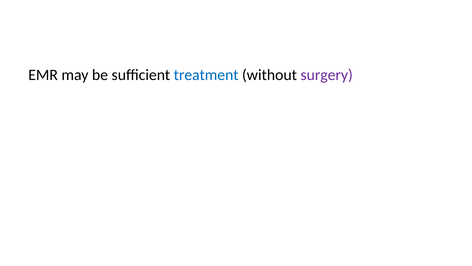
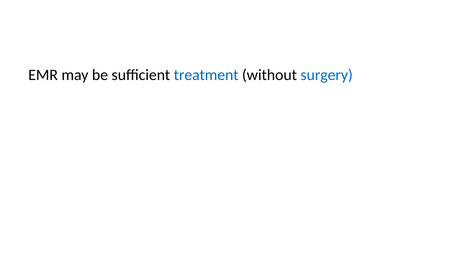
surgery colour: purple -> blue (327, 75)
